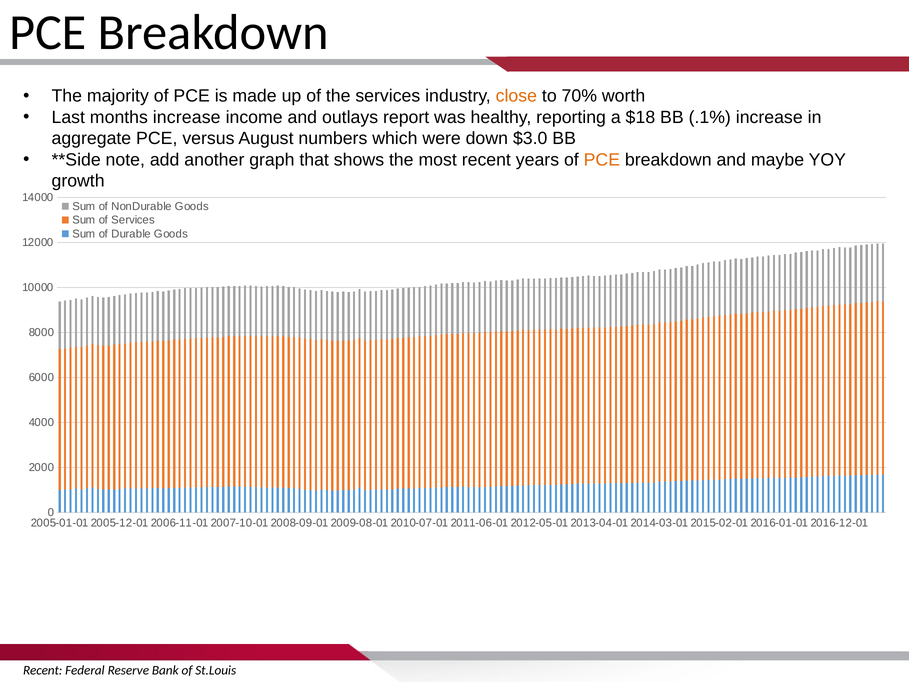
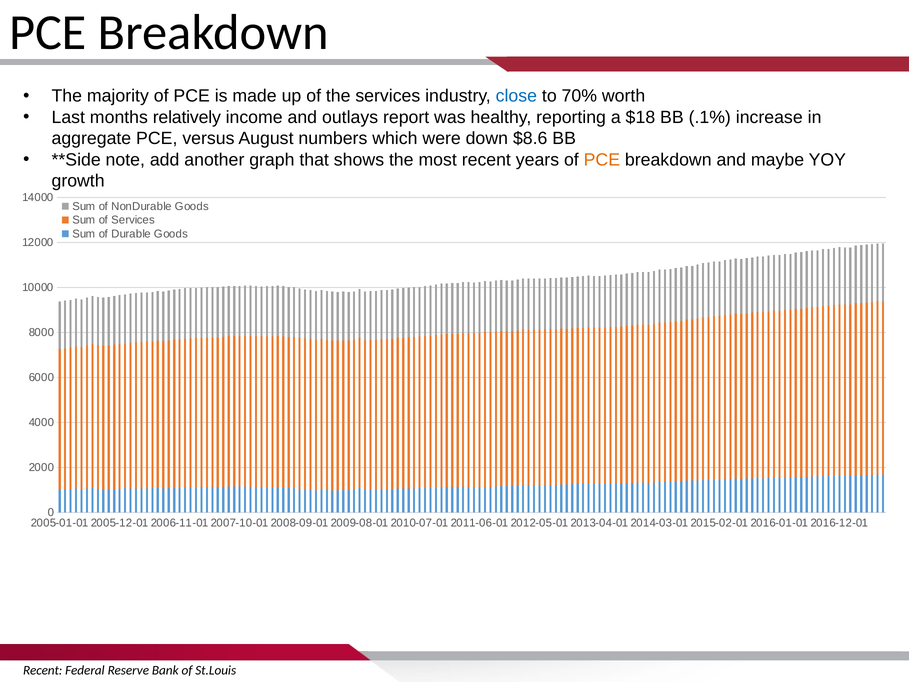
close colour: orange -> blue (516, 96)
months increase: increase -> relatively (187, 117)
$3.0: $3.0 -> $8.6 (530, 139)
